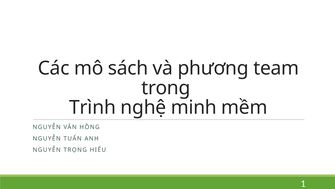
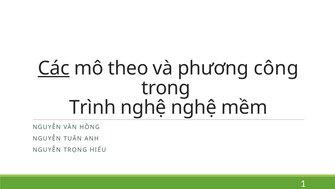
Các underline: none -> present (54, 68)
sách: sách -> theo (128, 68)
team: team -> công (276, 68)
nghệ minh: minh -> nghệ (194, 107)
